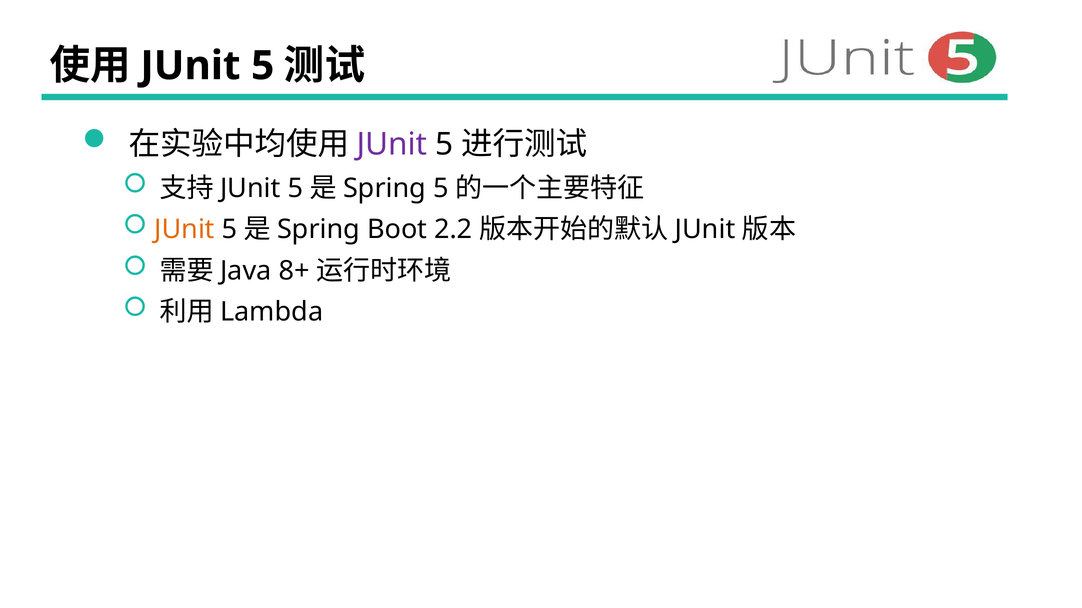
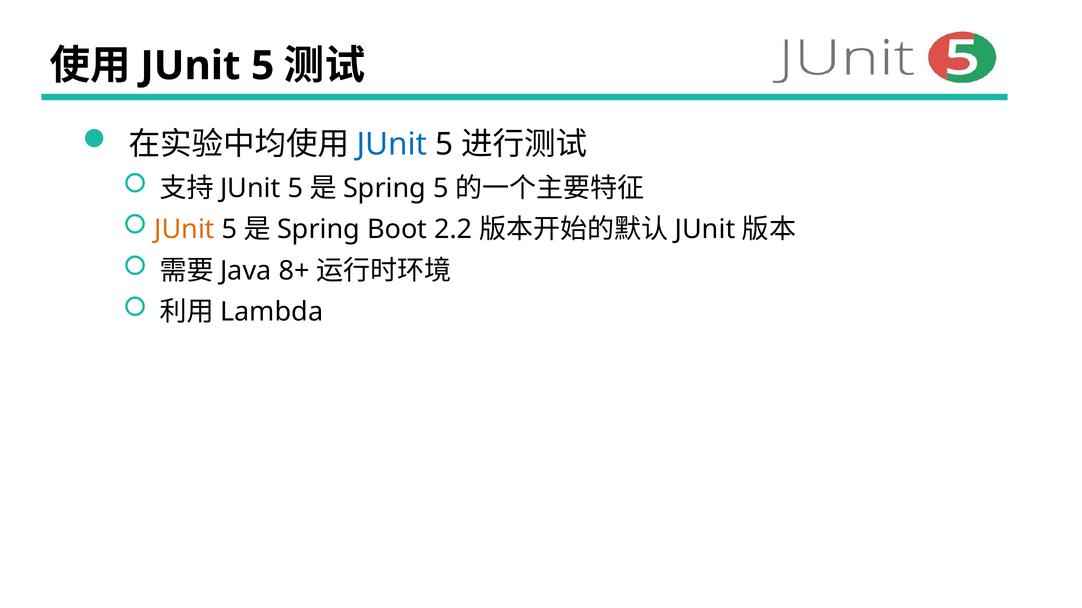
JUnit colour: purple -> blue (392, 145)
